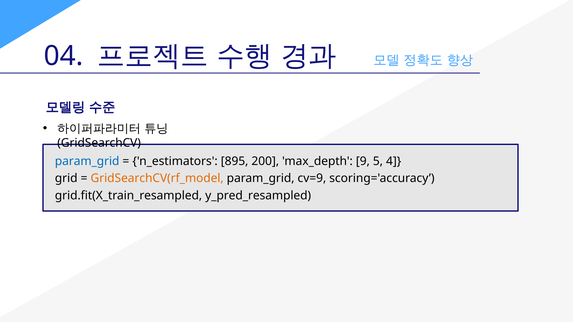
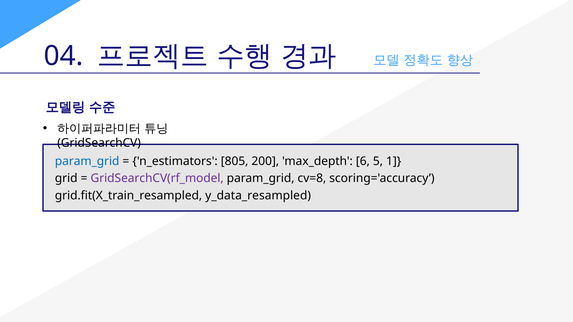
895: 895 -> 805 (235, 161)
9: 9 -> 6 (363, 161)
4: 4 -> 1 (394, 161)
GridSearchCV(rf_model colour: orange -> purple (157, 178)
cv=9: cv=9 -> cv=8 (312, 178)
y_pred_resampled: y_pred_resampled -> y_data_resampled (258, 196)
